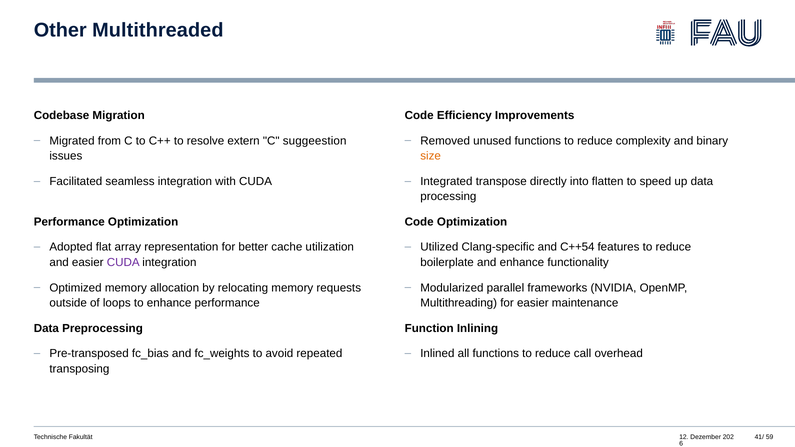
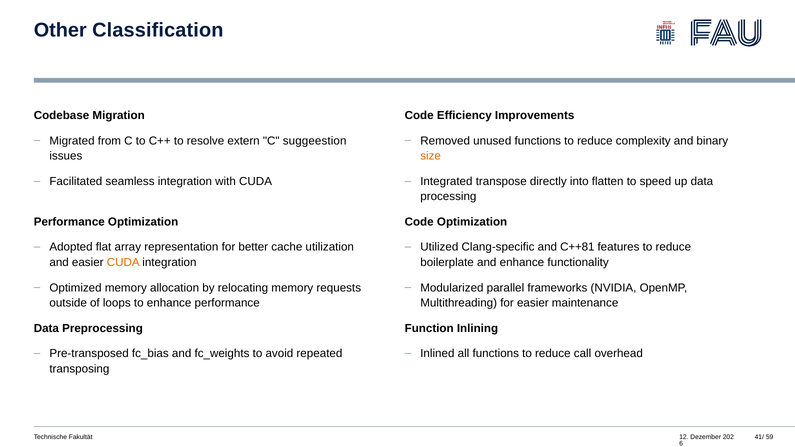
Multithreaded: Multithreaded -> Classification (158, 30)
C++54: C++54 -> C++81 (577, 247)
CUDA colour: purple -> orange (123, 263)
